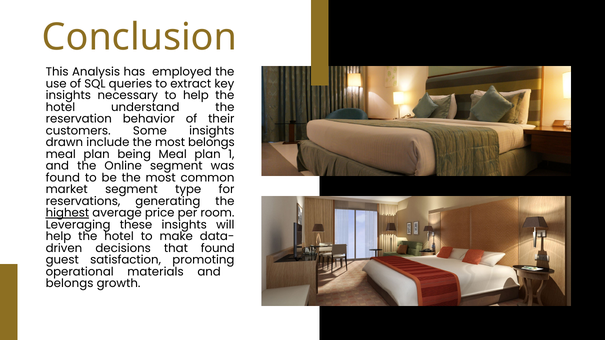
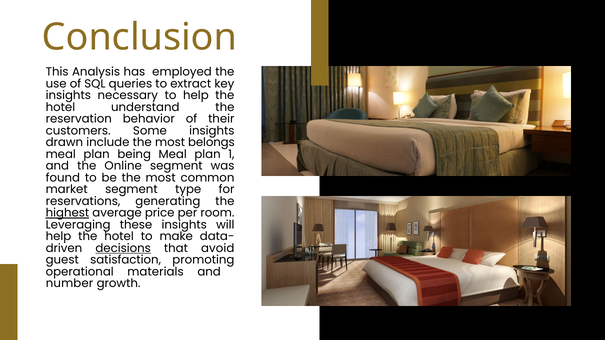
decisions underline: none -> present (123, 248)
that found: found -> avoid (218, 248)
belongs: belongs -> number (70, 284)
